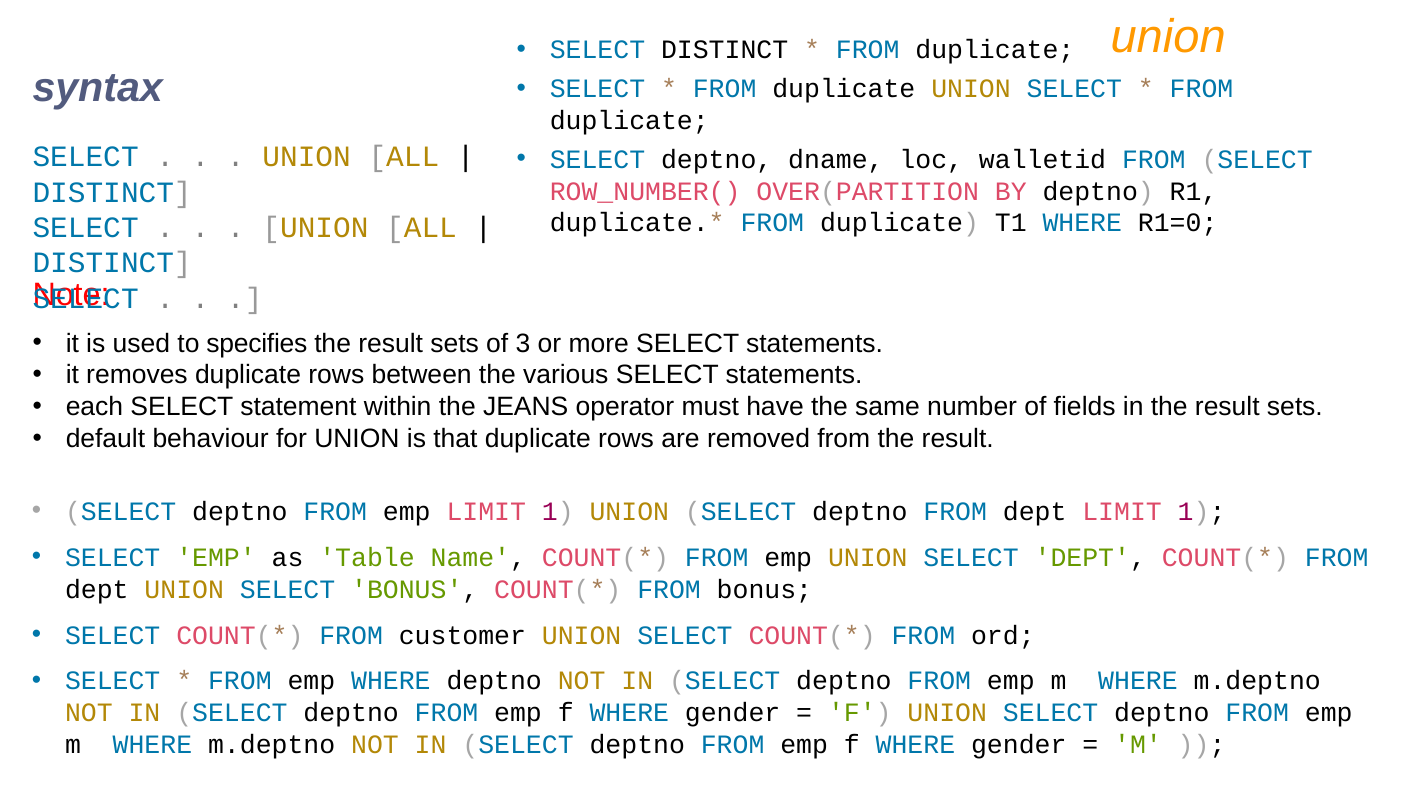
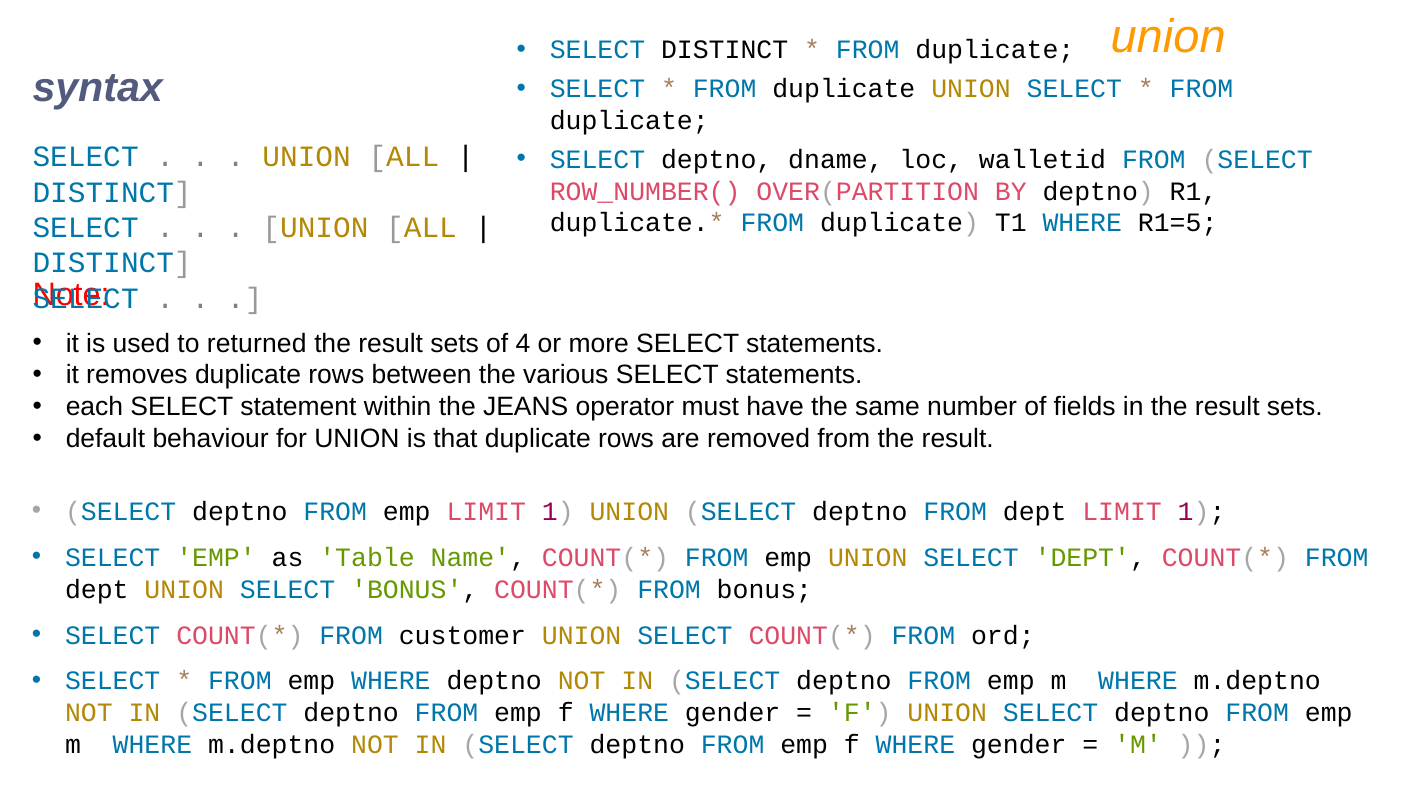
R1=0: R1=0 -> R1=5 (1178, 223)
specifies: specifies -> returned (257, 343)
3: 3 -> 4 (523, 343)
